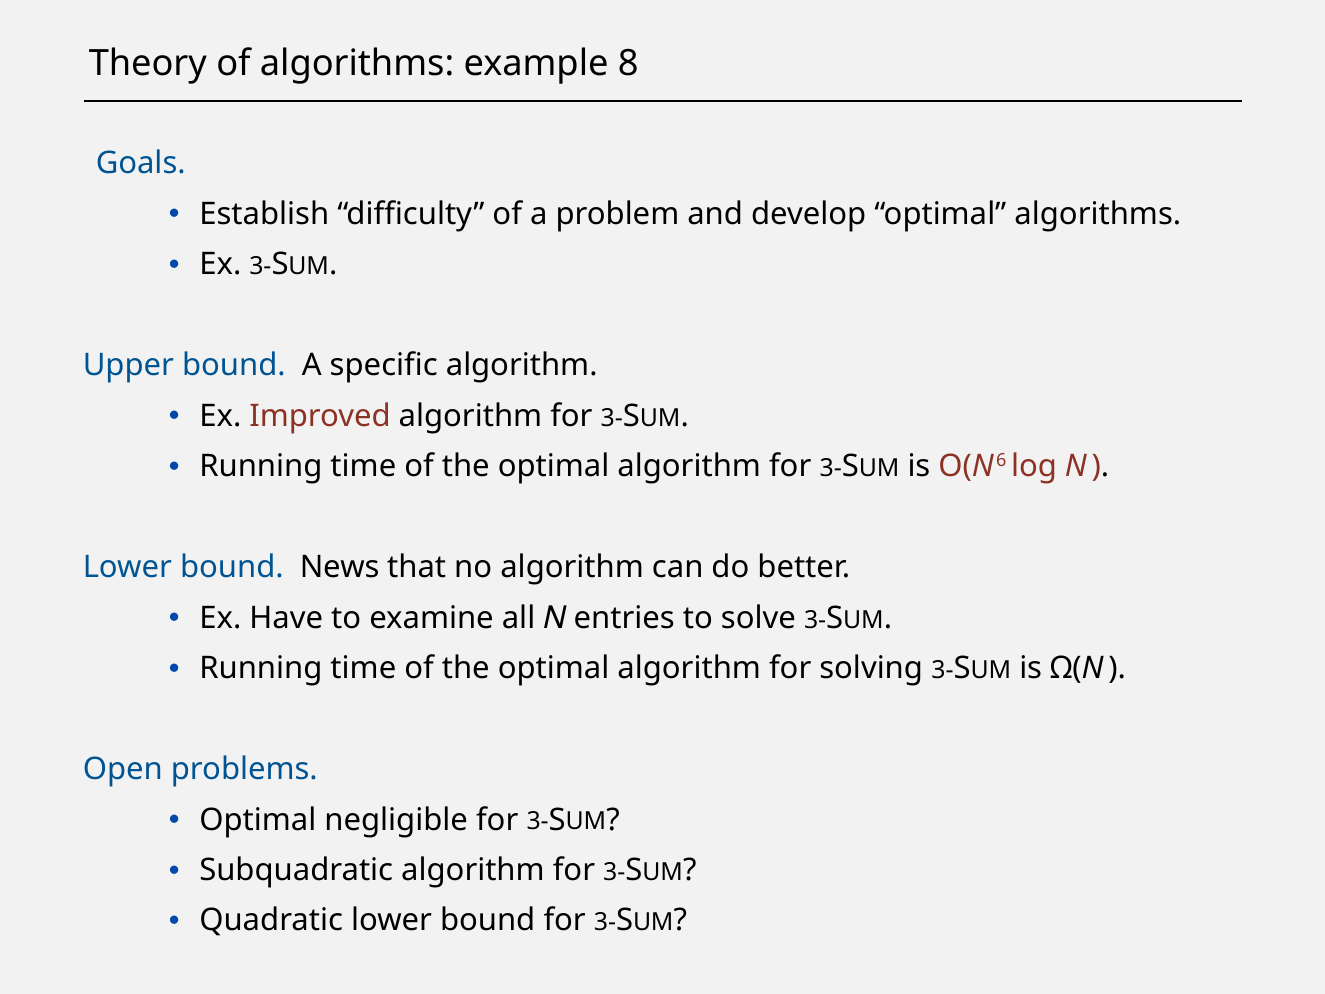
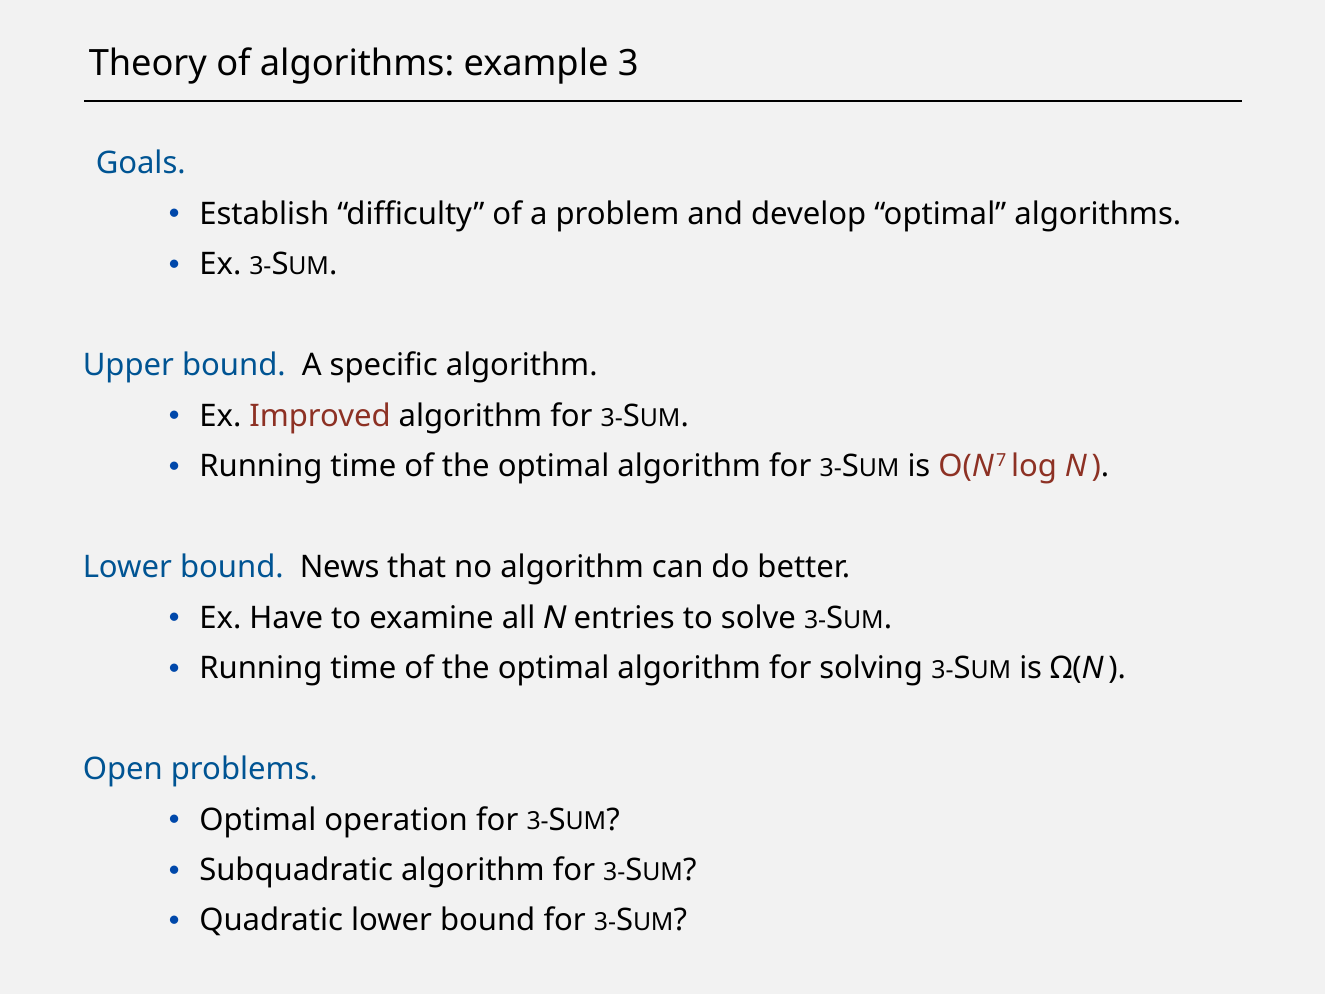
8: 8 -> 3 (628, 64)
6: 6 -> 7 (1001, 461)
negligible: negligible -> operation (396, 820)
